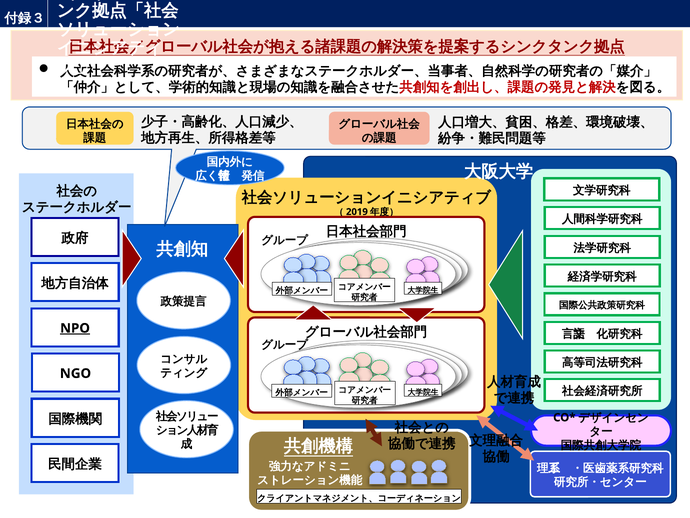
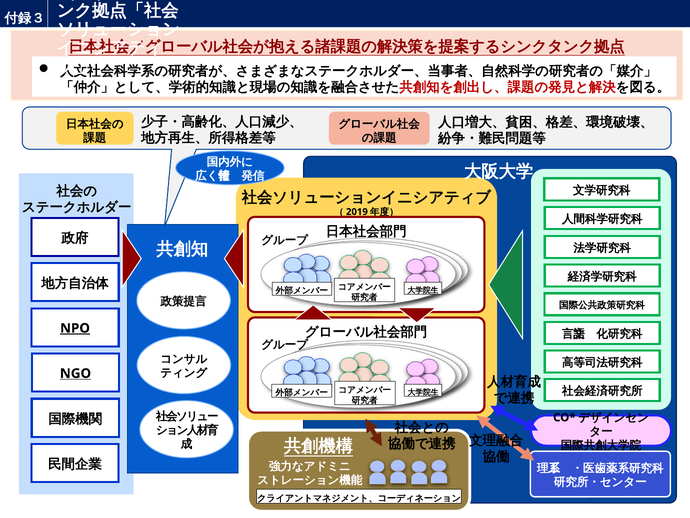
NGO underline: none -> present (76, 373)
